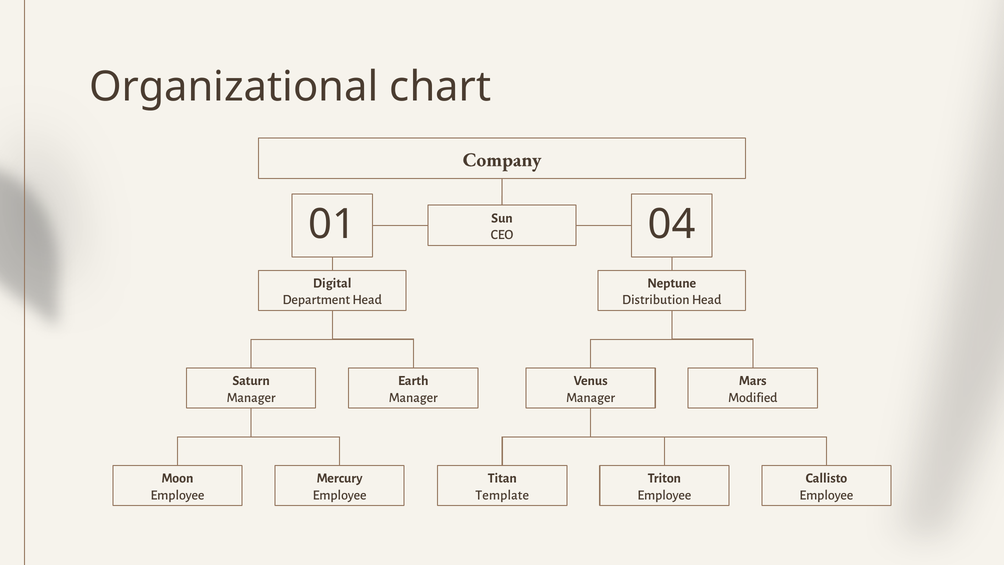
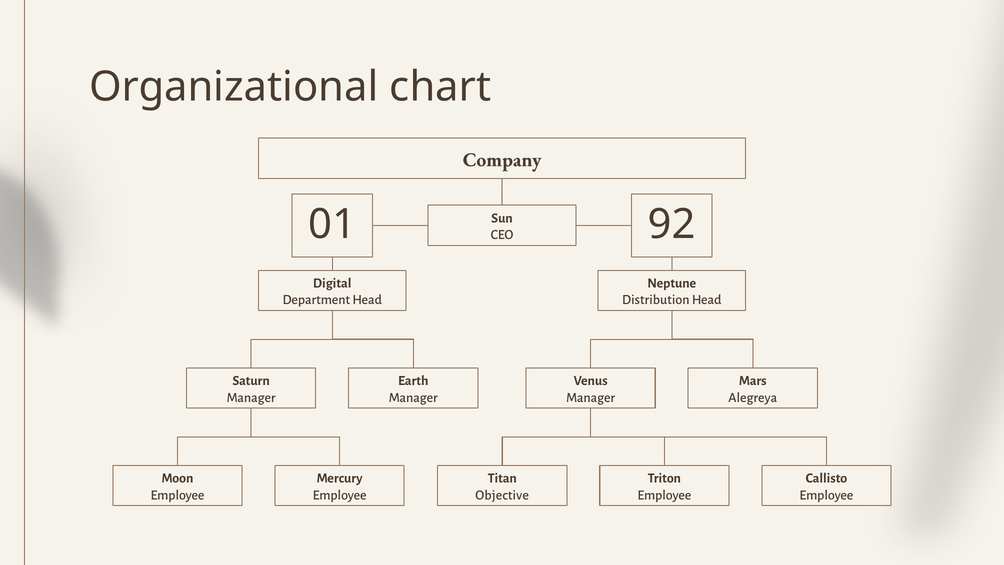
04: 04 -> 92 (672, 225)
Modified: Modified -> Alegreya (753, 397)
Template: Template -> Objective (502, 495)
